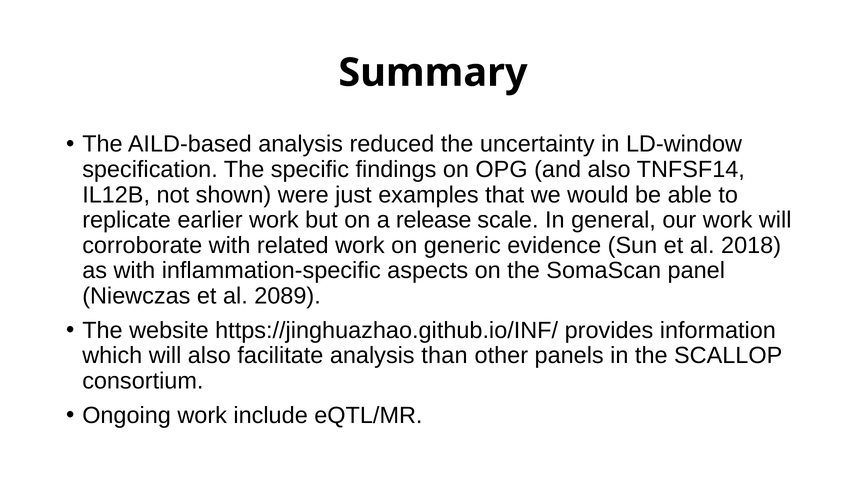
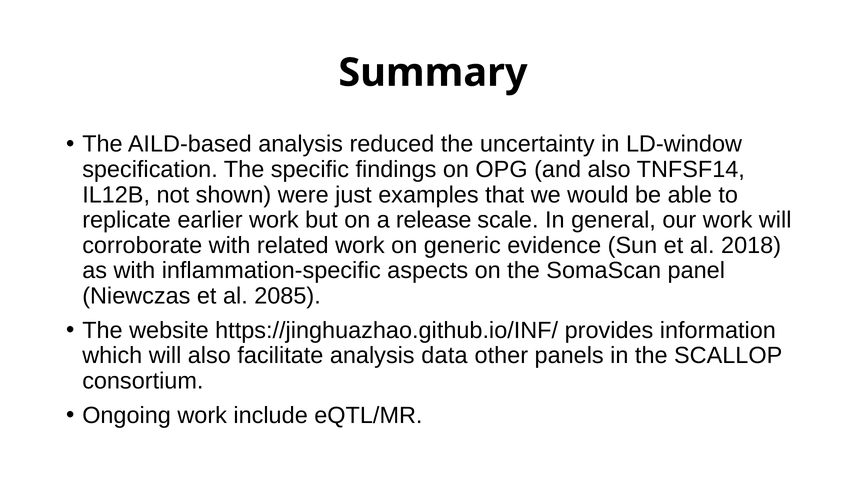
2089: 2089 -> 2085 (288, 296)
than: than -> data (444, 356)
